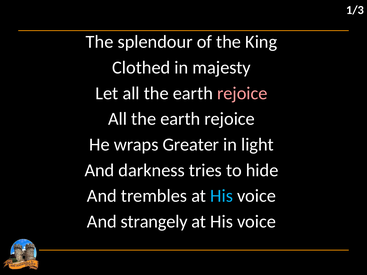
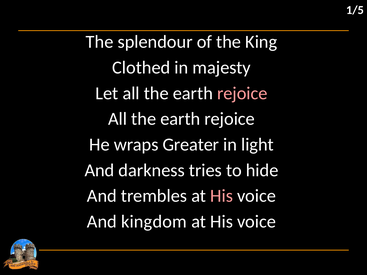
1/3: 1/3 -> 1/5 (355, 10)
His colour: light blue -> pink (222, 196)
strangely: strangely -> kingdom (154, 222)
